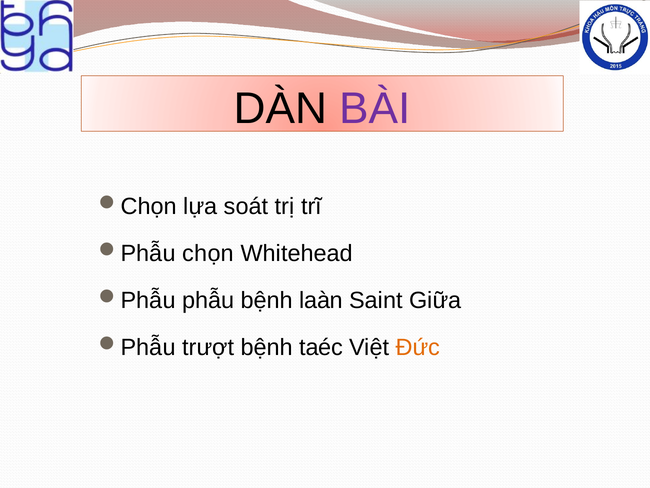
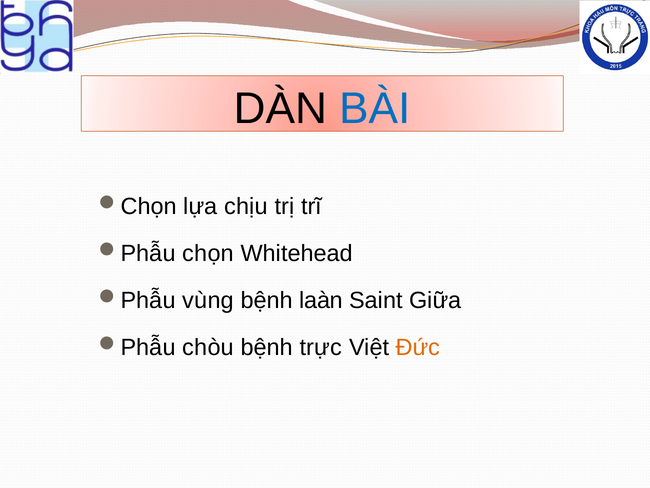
BÀI colour: purple -> blue (375, 109)
soát: soát -> chịu (246, 206)
phẫu: phẫu -> vùng (208, 300)
trượt: trượt -> chòu (208, 347)
taéc: taéc -> trực (321, 347)
